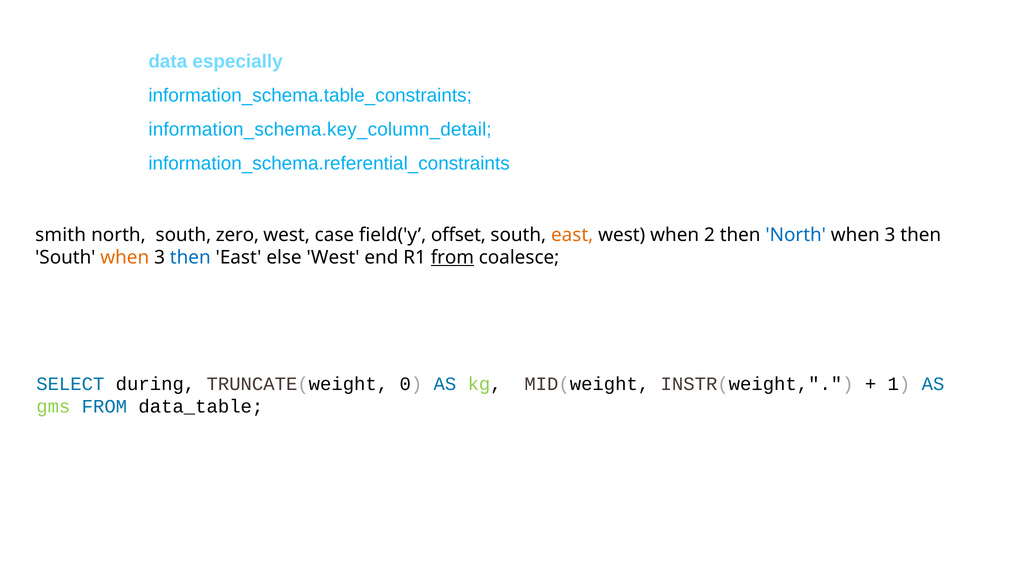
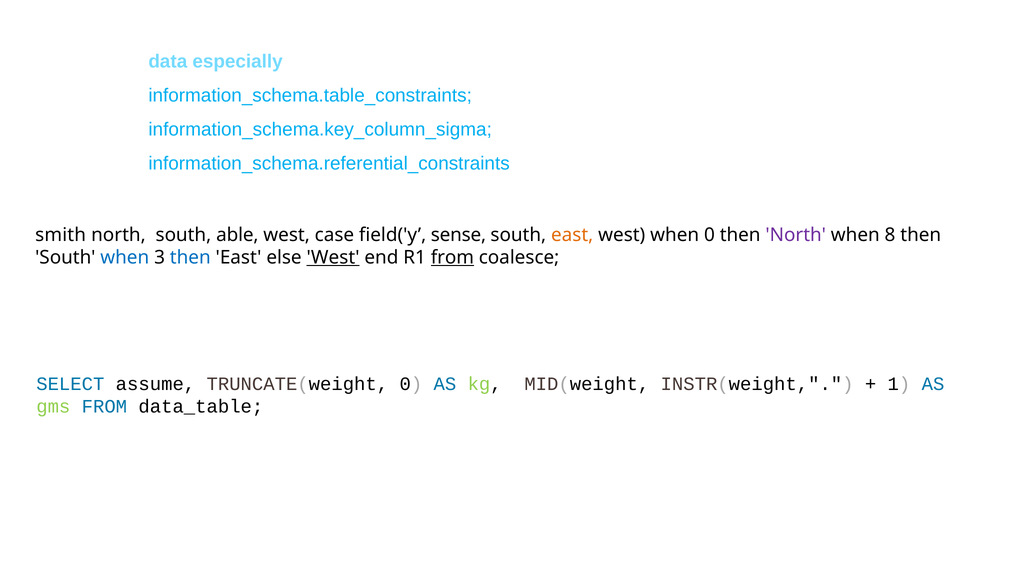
information_schema.key_column_detail: information_schema.key_column_detail -> information_schema.key_column_sigma (320, 129)
zero: zero -> able (237, 235)
offset: offset -> sense (458, 235)
when 2: 2 -> 0 (709, 235)
North colour: blue -> purple (796, 235)
3: 3 -> 8 (890, 235)
when colour: orange -> blue (125, 257)
West underline: none -> present (333, 257)
during: during -> assume (155, 384)
